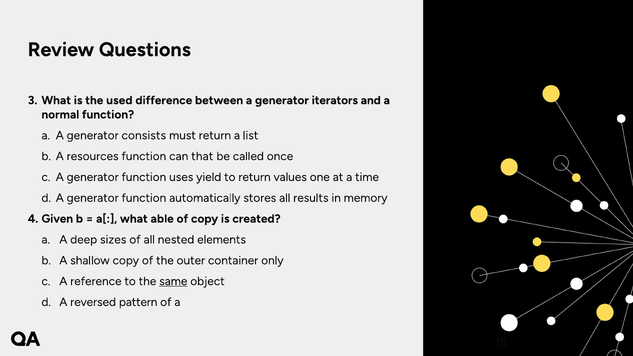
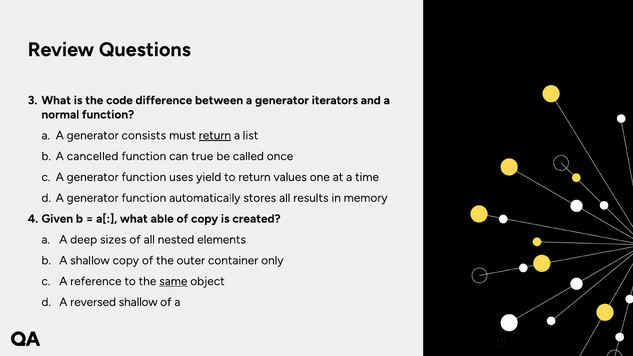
used: used -> code (119, 100)
return underline: none -> present (215, 135)
resources: resources -> cancelled (93, 156)
that: that -> true (202, 156)
reversed pattern: pattern -> shallow (138, 302)
